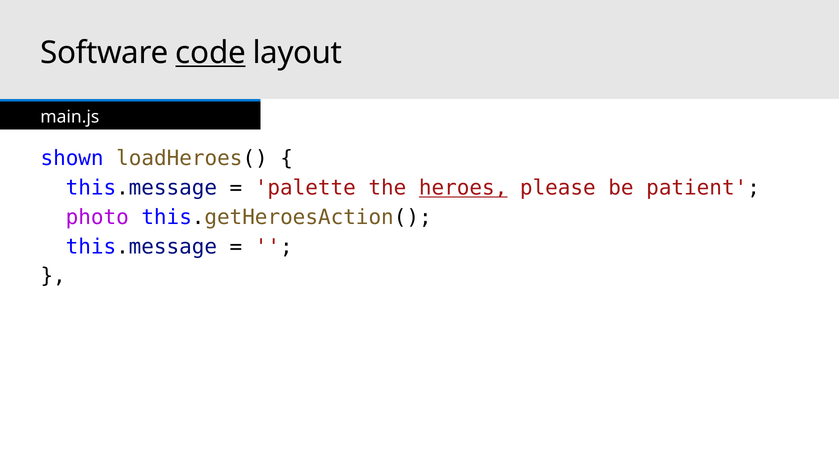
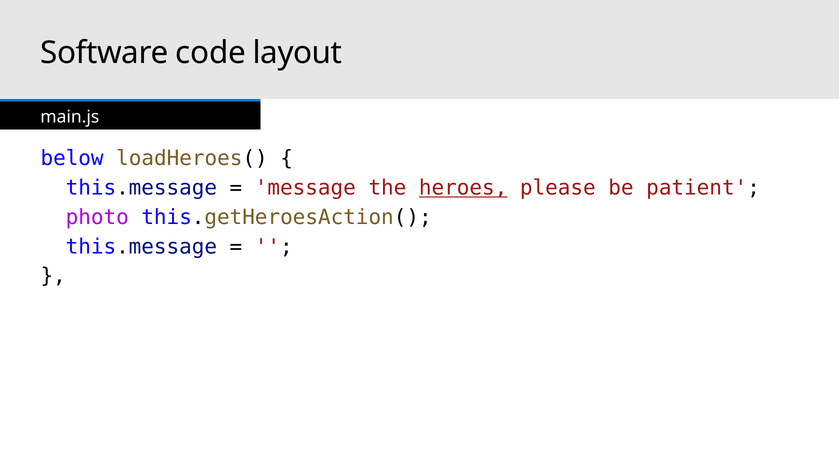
code underline: present -> none (211, 53)
shown: shown -> below (72, 158)
palette: palette -> message (305, 188)
